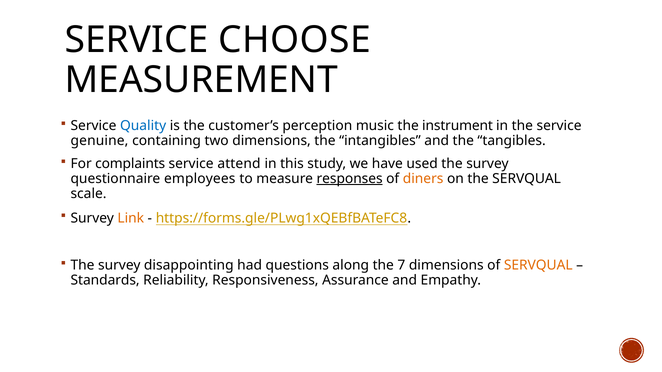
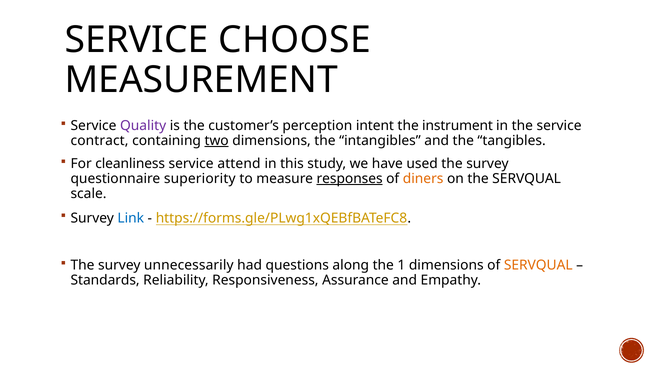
Quality colour: blue -> purple (143, 126)
music: music -> intent (375, 126)
genuine: genuine -> contract (100, 141)
two underline: none -> present (217, 141)
complaints: complaints -> cleanliness (130, 164)
employees: employees -> superiority (200, 179)
Link colour: orange -> blue (131, 219)
disappointing: disappointing -> unnecessarily (189, 265)
7: 7 -> 1 (401, 265)
